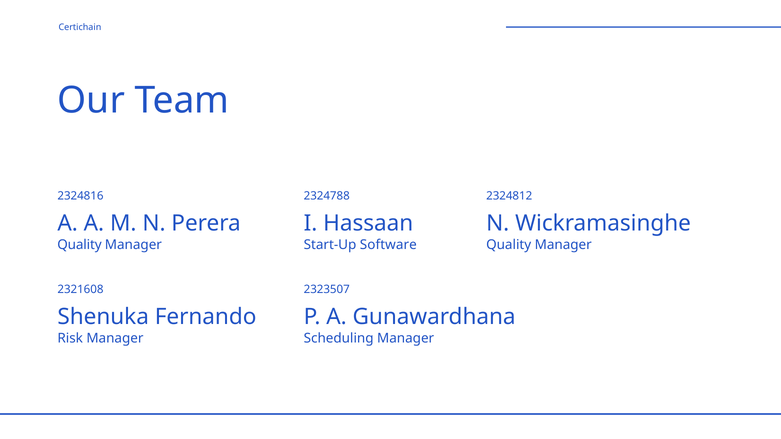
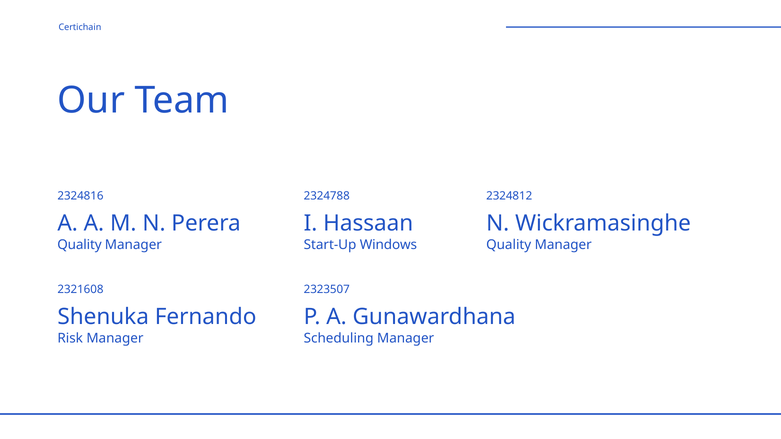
Software: Software -> Windows (388, 245)
